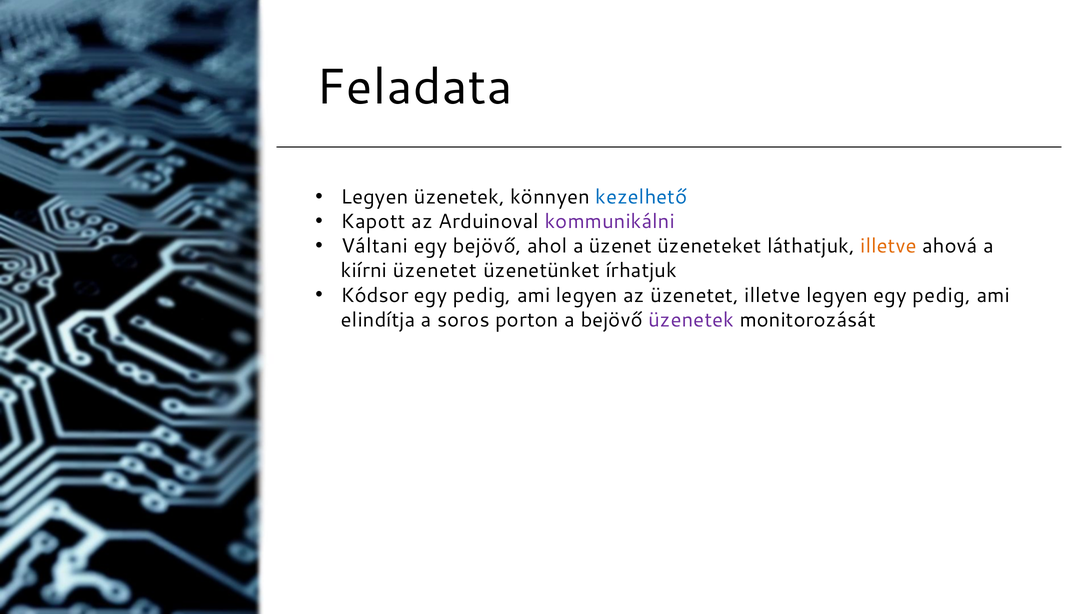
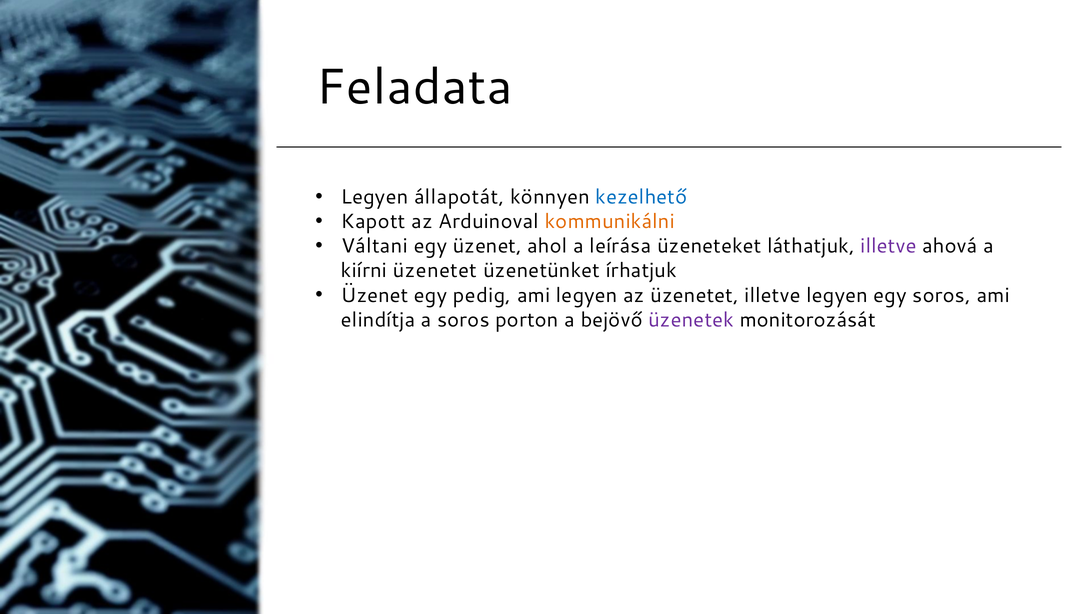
Legyen üzenetek: üzenetek -> állapotát (459, 197)
kommunikálni colour: purple -> orange (610, 222)
egy bejövő: bejövő -> üzenet (487, 246)
üzenet: üzenet -> leírása (620, 246)
illetve colour: orange -> purple (889, 246)
Kódsor: Kódsor -> Üzenet (375, 295)
legyen egy pedig: pedig -> soros (942, 295)
